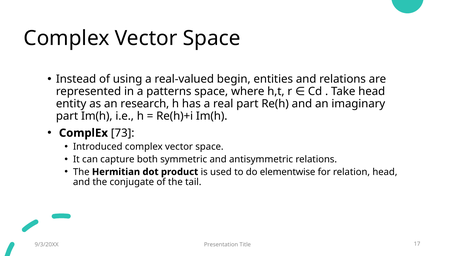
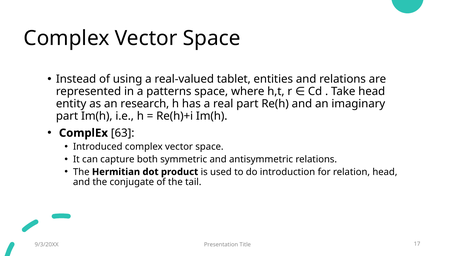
begin: begin -> tablet (234, 79)
73: 73 -> 63 (123, 133)
elementwise: elementwise -> introduction (288, 172)
